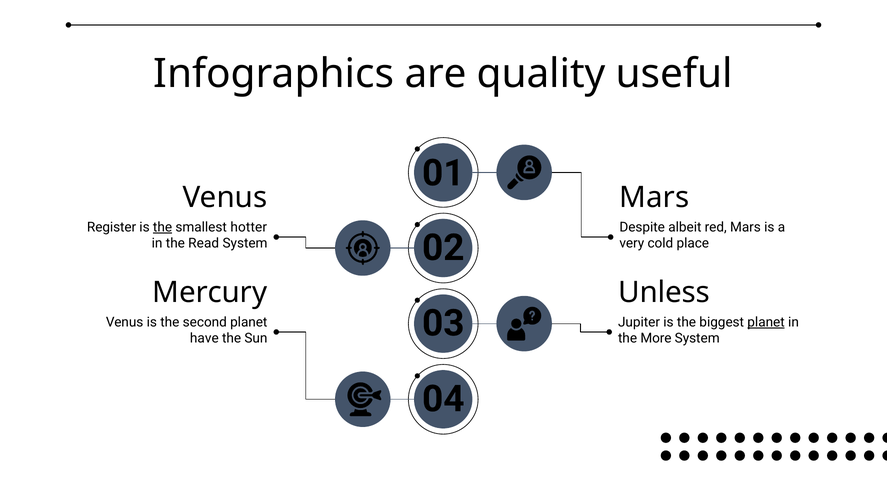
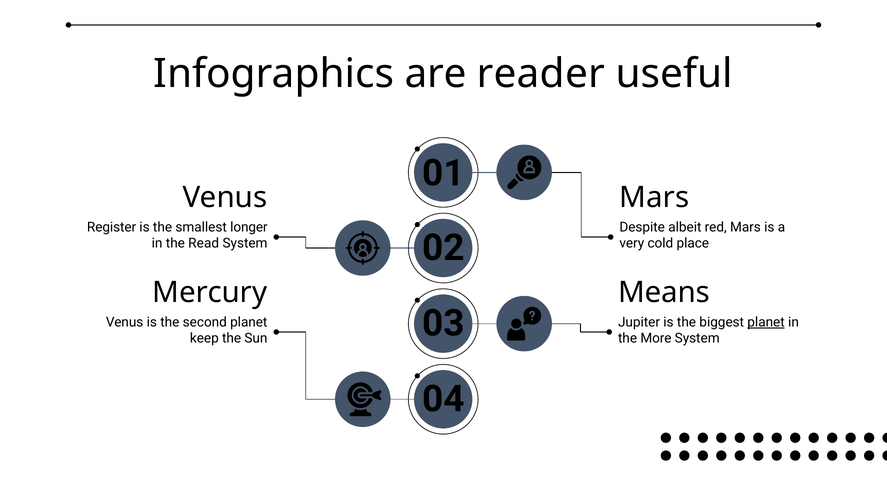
quality: quality -> reader (541, 74)
the underline: present -> none (163, 227)
hotter: hotter -> longer (249, 227)
Unless: Unless -> Means (664, 292)
have: have -> keep (204, 338)
